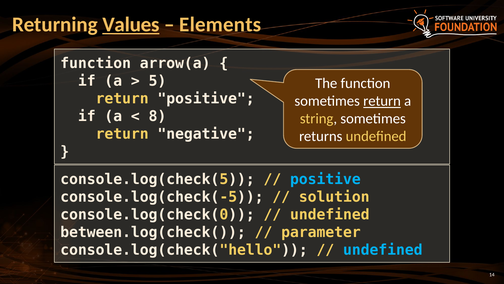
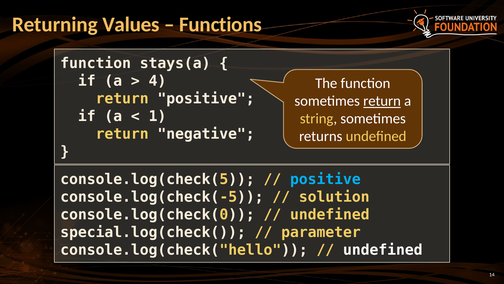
Values underline: present -> none (131, 24)
Elements: Elements -> Functions (220, 24)
arrow(a: arrow(a -> stays(a (175, 63)
5: 5 -> 4 (157, 81)
8: 8 -> 1 (157, 116)
between.log(check(: between.log(check( -> special.log(check( (153, 232)
undefined colour: light blue -> white (383, 250)
